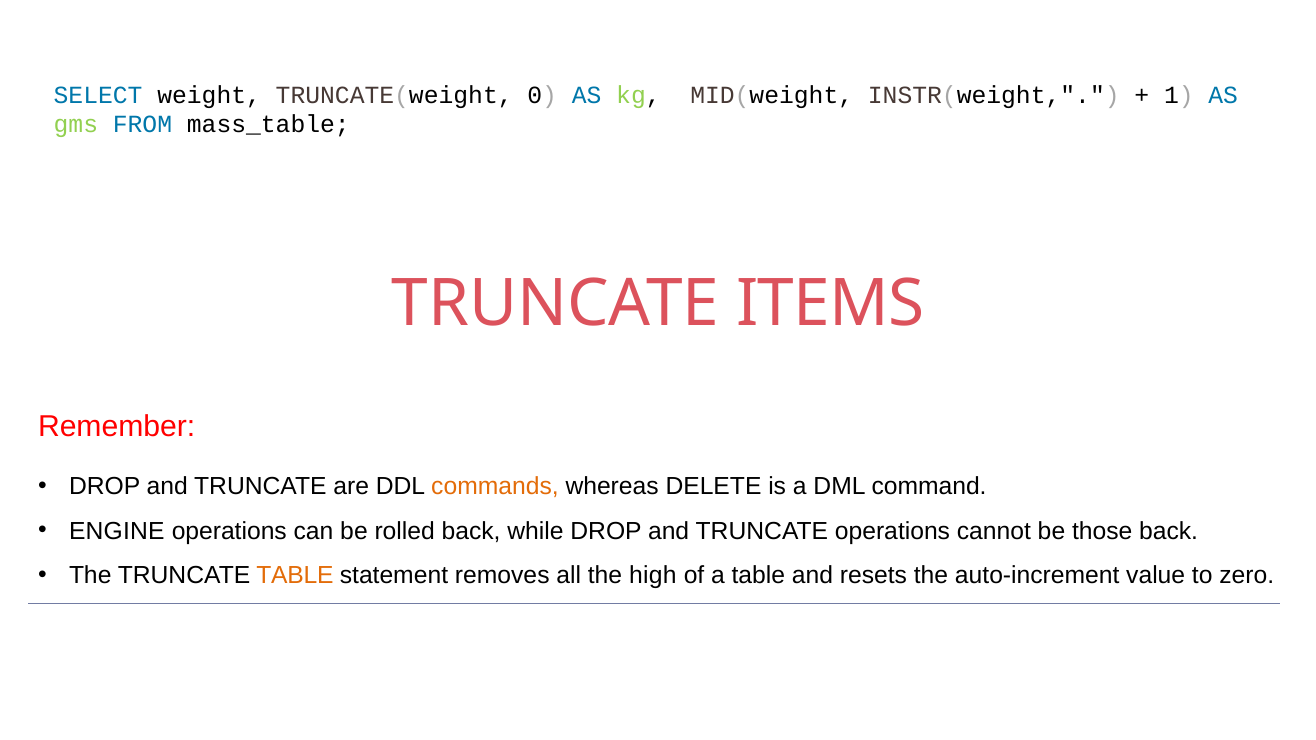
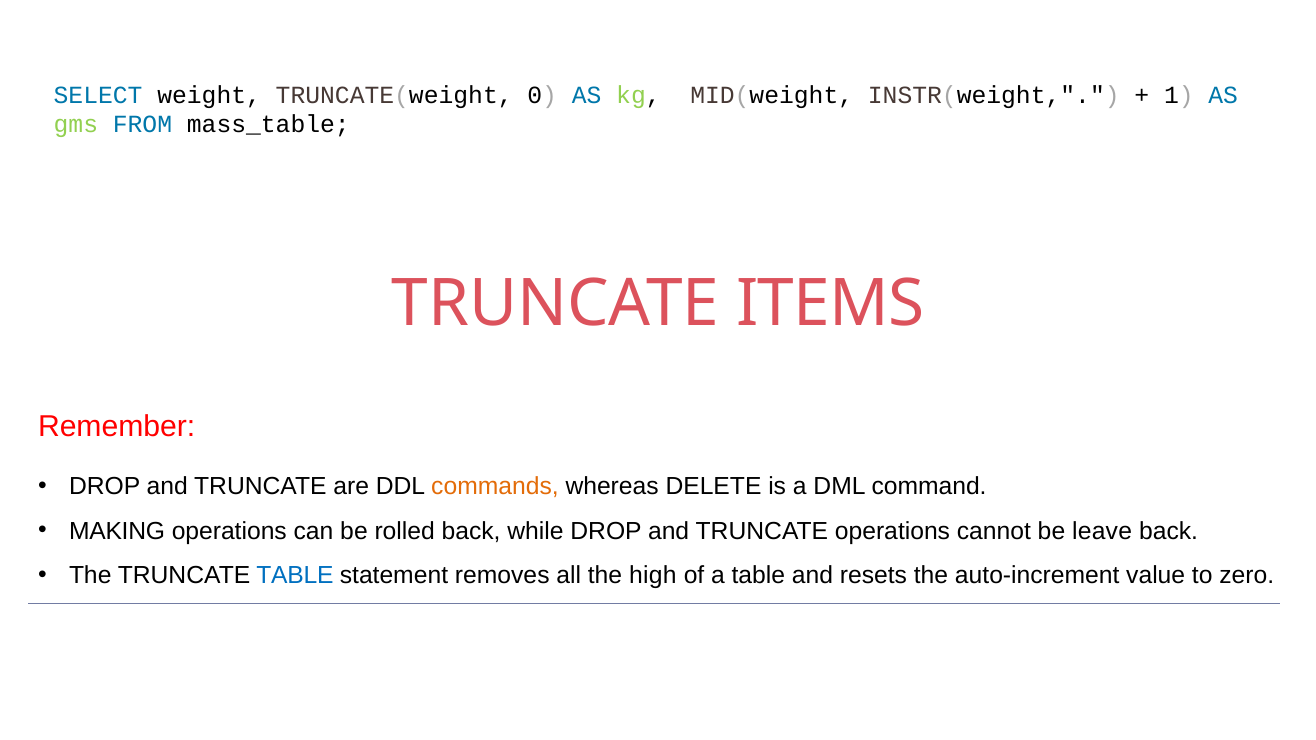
ENGINE: ENGINE -> MAKING (117, 531)
those: those -> leave (1102, 531)
TABLE colour: orange -> blue (295, 576)
